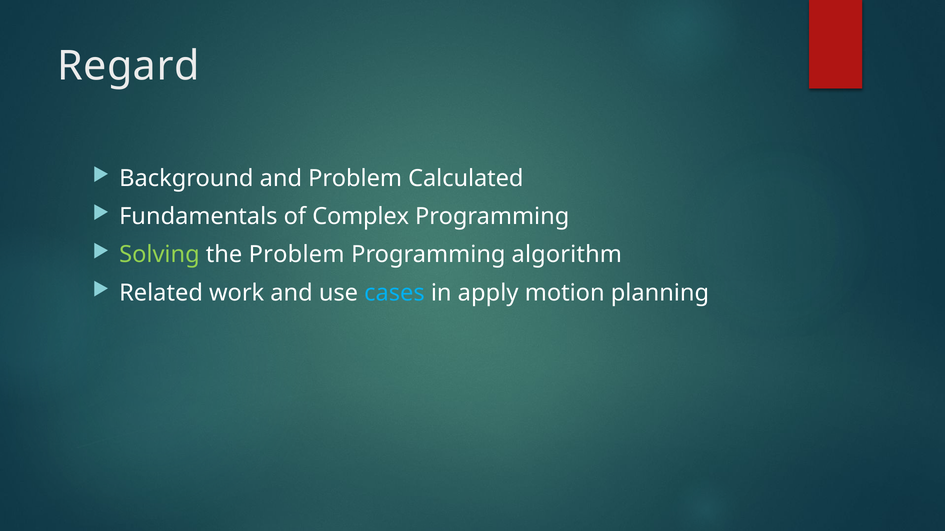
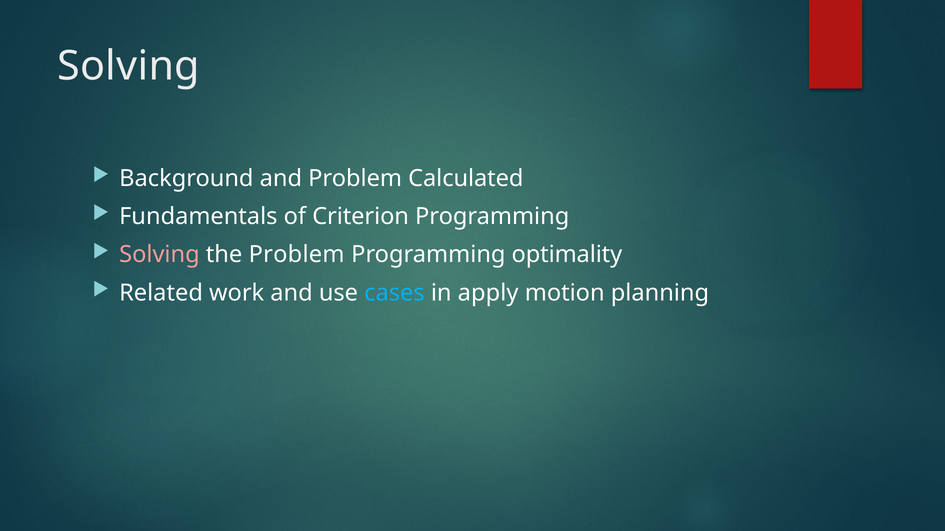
Regard: Regard -> Solving (128, 66)
Complex: Complex -> Criterion (361, 217)
Solving colour: light green -> pink (159, 255)
algorithm: algorithm -> optimality (567, 255)
